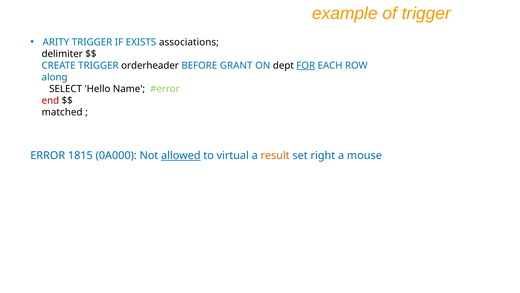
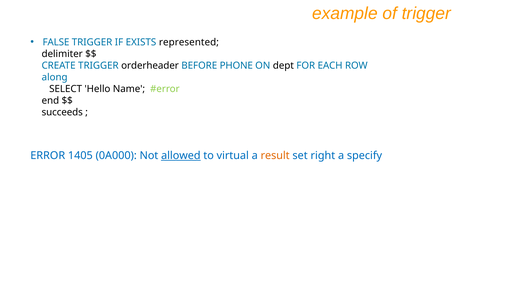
ARITY: ARITY -> FALSE (56, 42)
associations: associations -> represented (189, 42)
GRANT: GRANT -> PHONE (236, 65)
FOR underline: present -> none (306, 65)
end colour: red -> black (50, 101)
matched: matched -> succeeds (62, 112)
1815: 1815 -> 1405 (80, 155)
mouse: mouse -> specify (365, 155)
